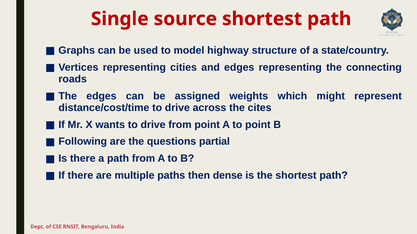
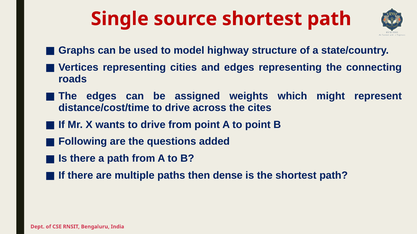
partial: partial -> added (214, 142)
